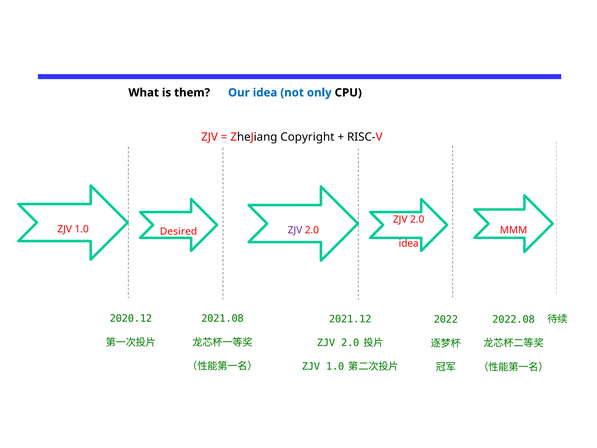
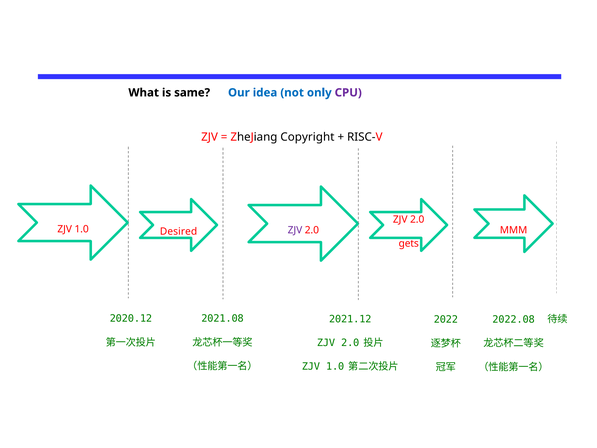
them: them -> same (192, 93)
CPU colour: black -> purple (348, 93)
idea: idea -> gets (409, 243)
